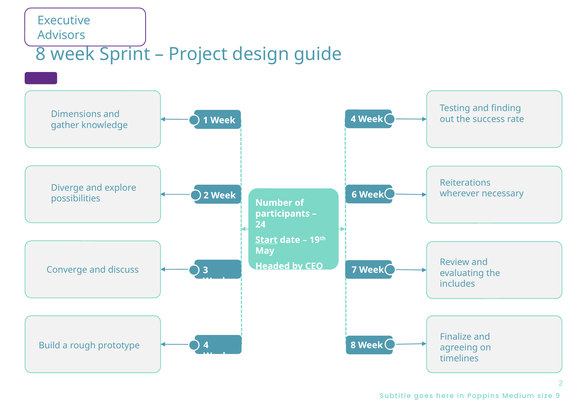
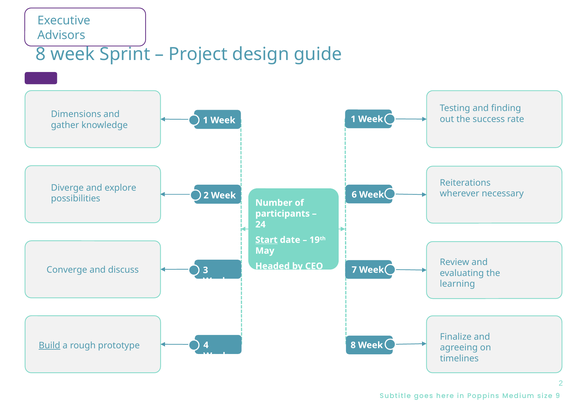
4: 4 -> 1 (353, 119)
includes: includes -> learning (457, 283)
Build underline: none -> present (49, 345)
